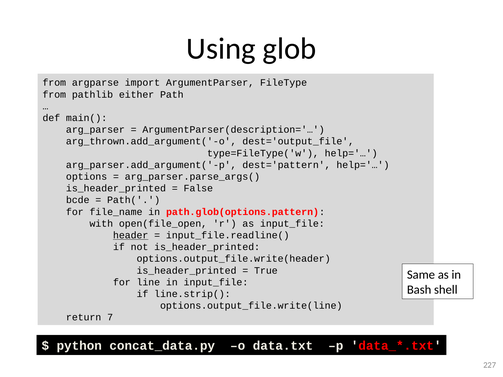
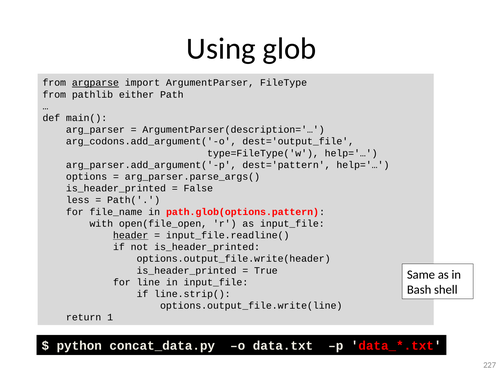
argparse underline: none -> present (95, 83)
arg_thrown.add_argument('-o: arg_thrown.add_argument('-o -> arg_codons.add_argument('-o (151, 141)
bcde: bcde -> less (78, 200)
7: 7 -> 1 (110, 318)
